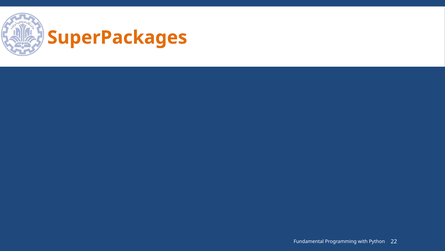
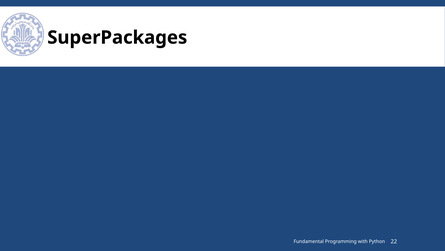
SuperPackages colour: orange -> black (117, 37)
